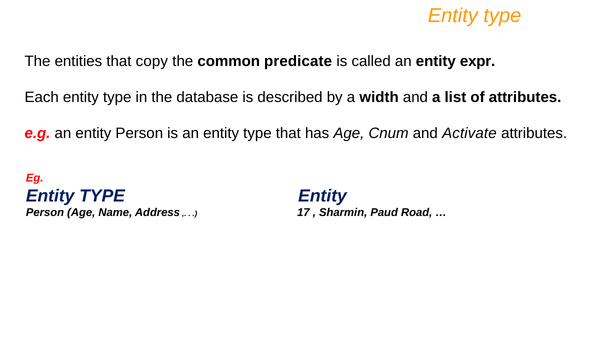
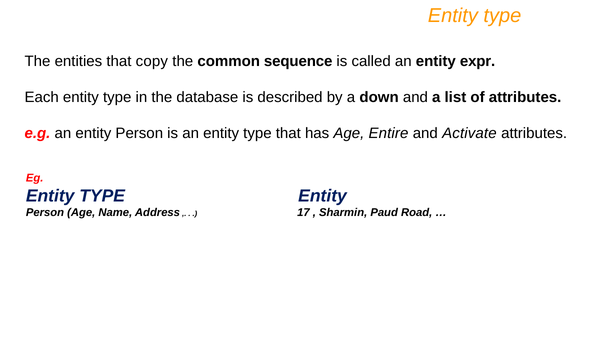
predicate: predicate -> sequence (298, 61)
width: width -> down (379, 97)
Cnum: Cnum -> Entire (388, 133)
